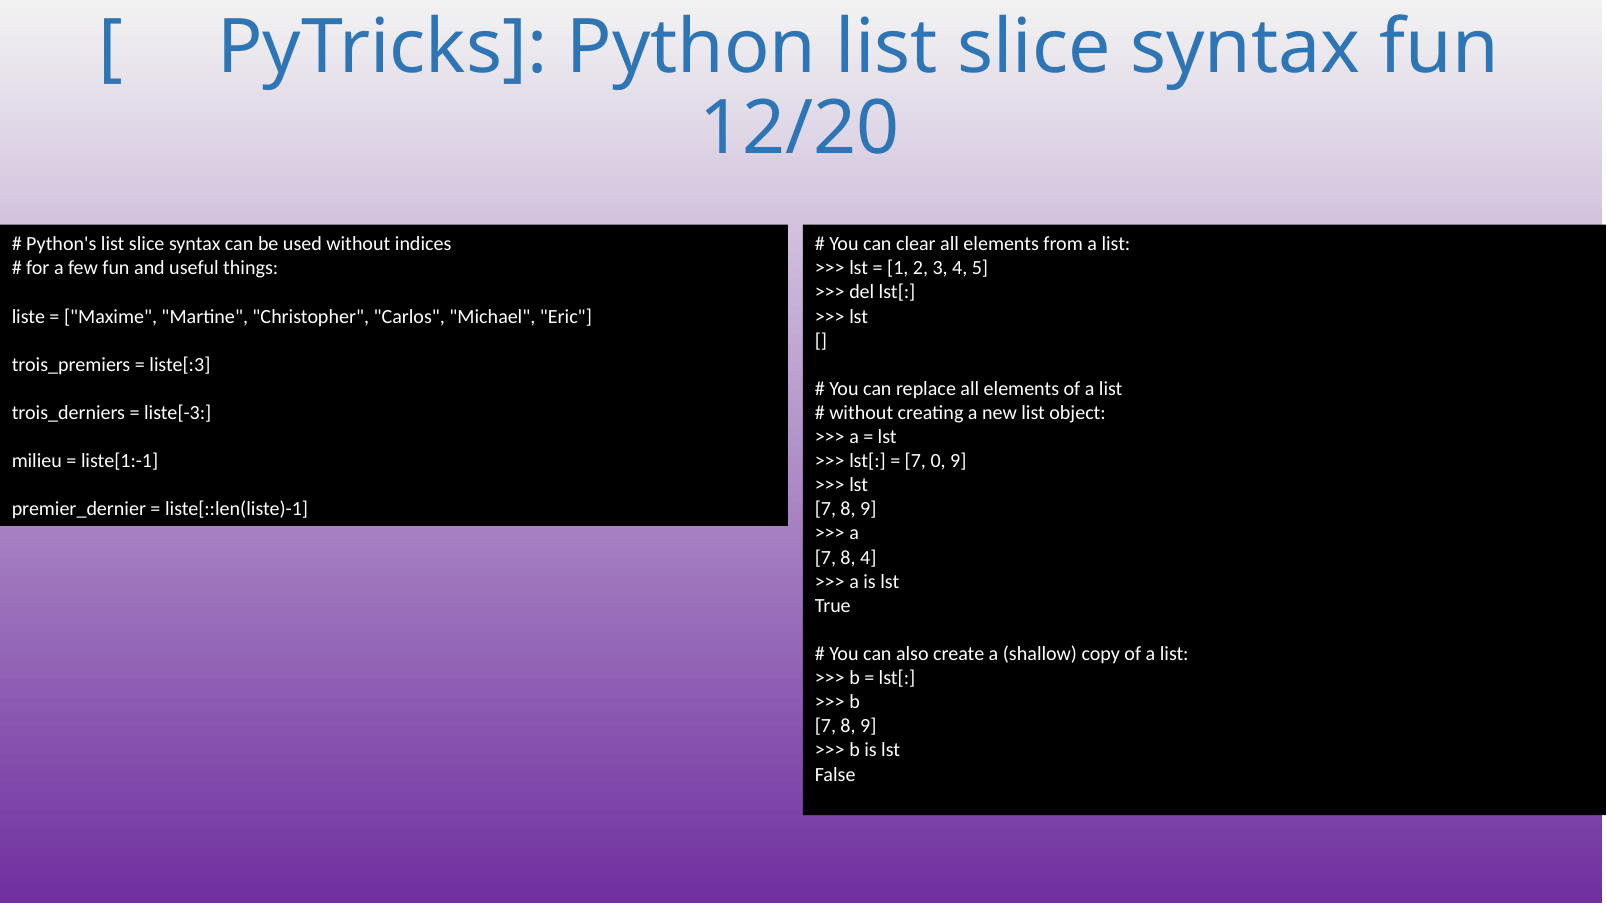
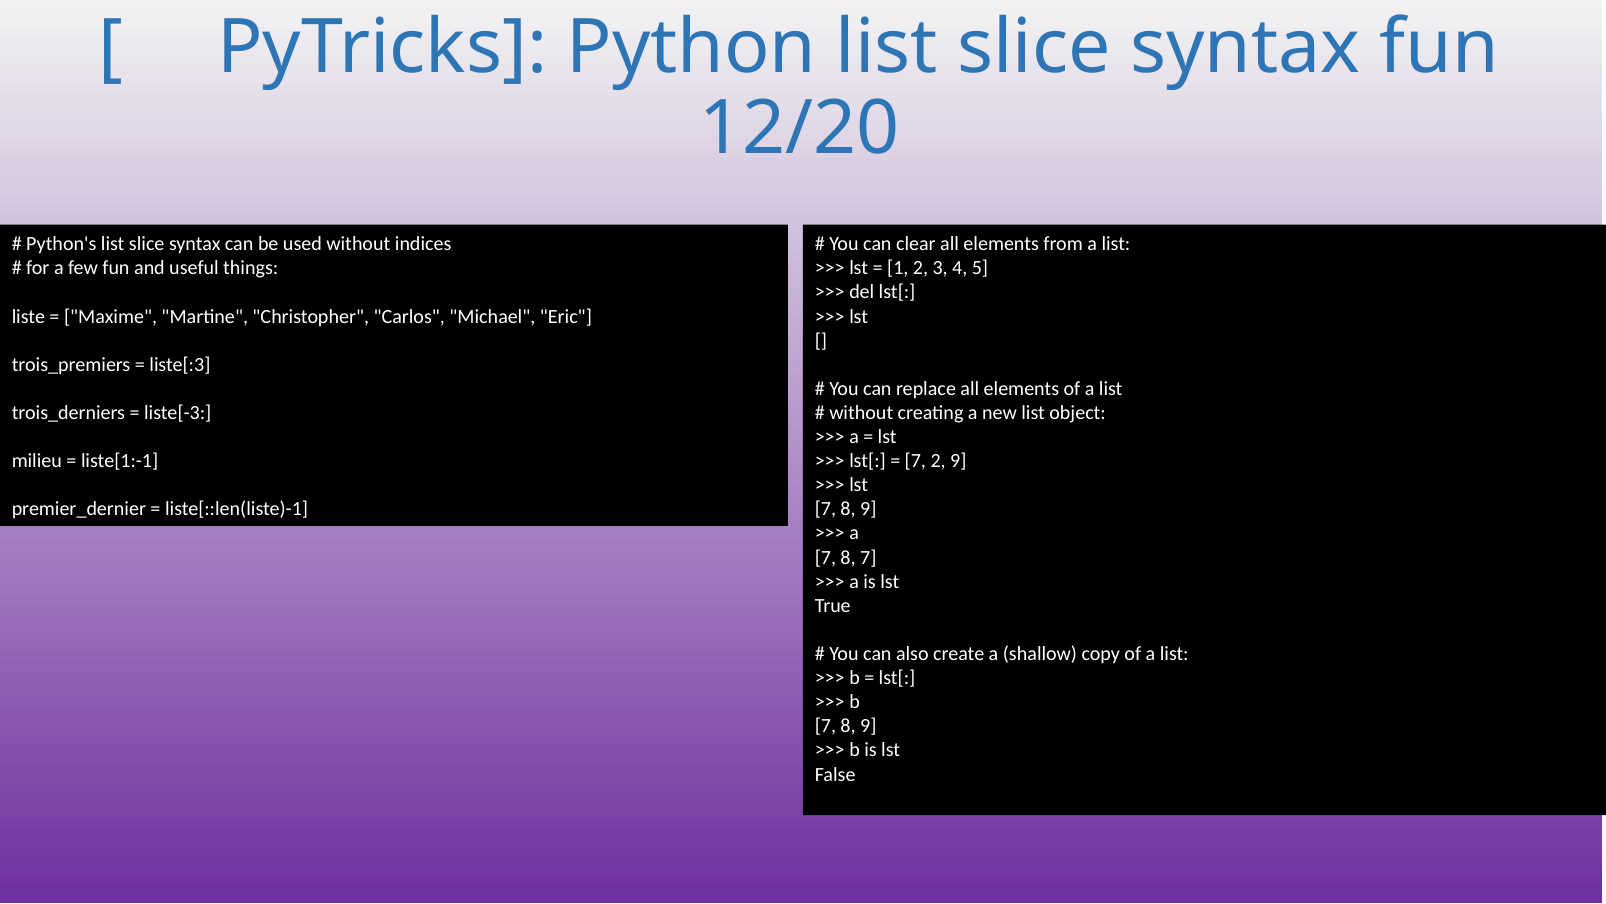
7 0: 0 -> 2 (938, 461)
8 4: 4 -> 7 (868, 557)
